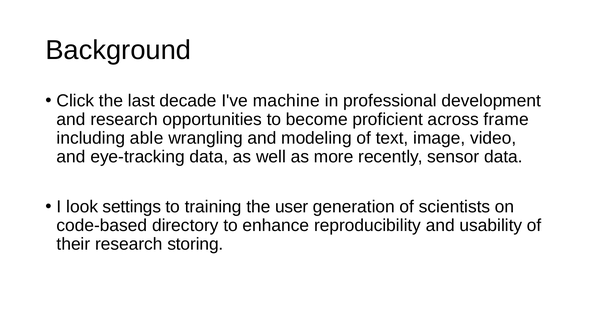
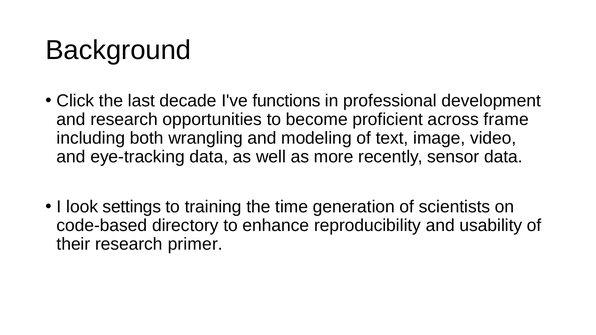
machine: machine -> functions (286, 101)
able: able -> both (147, 138)
user: user -> time (292, 207)
storing: storing -> primer (195, 244)
